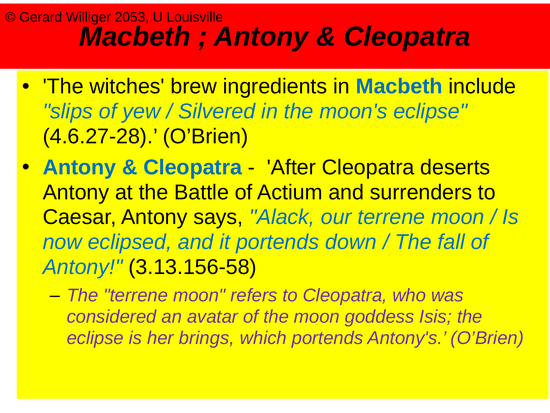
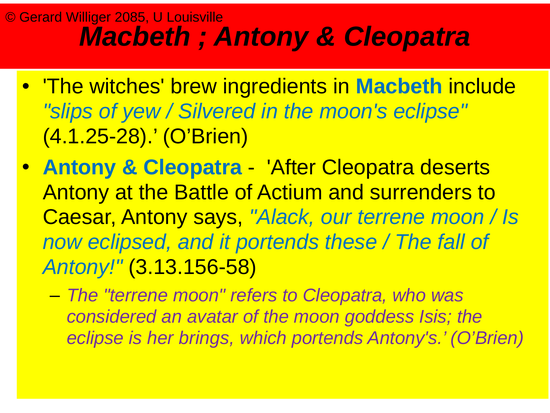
2053: 2053 -> 2085 (132, 17)
4.6.27-28: 4.6.27-28 -> 4.1.25-28 (100, 136)
down: down -> these (351, 242)
